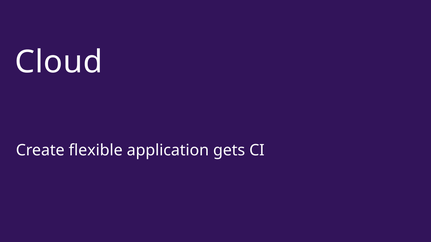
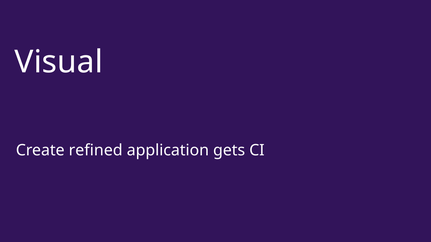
Cloud: Cloud -> Visual (59, 62)
flexible: flexible -> refined (96, 151)
